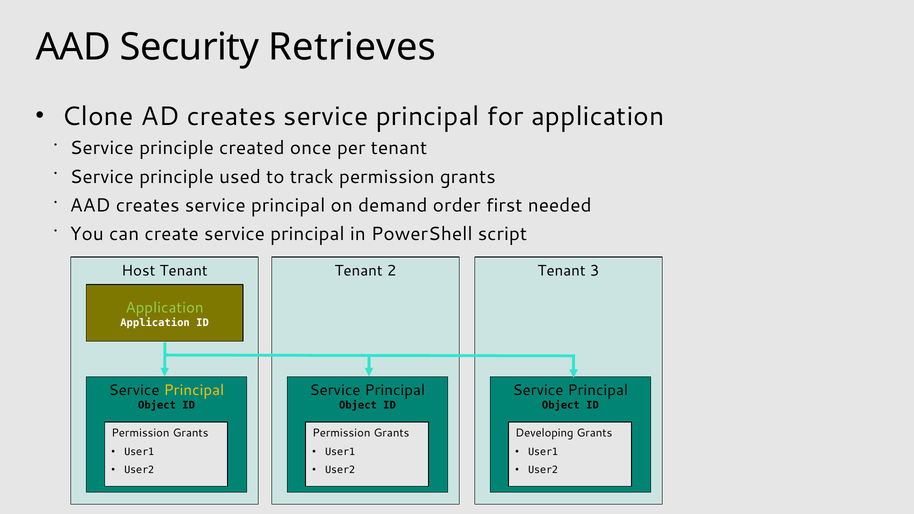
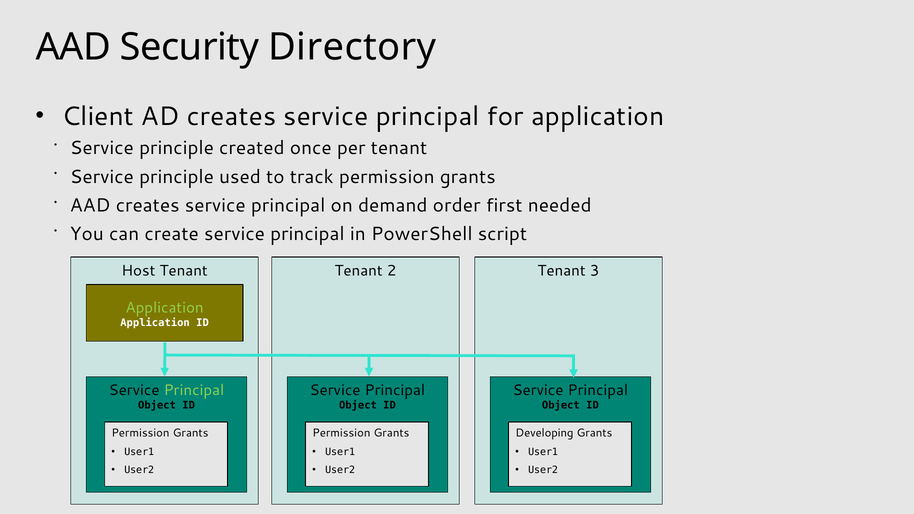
Retrieves: Retrieves -> Directory (352, 47)
Clone: Clone -> Client (98, 117)
Principal colour: yellow -> light green (194, 390)
